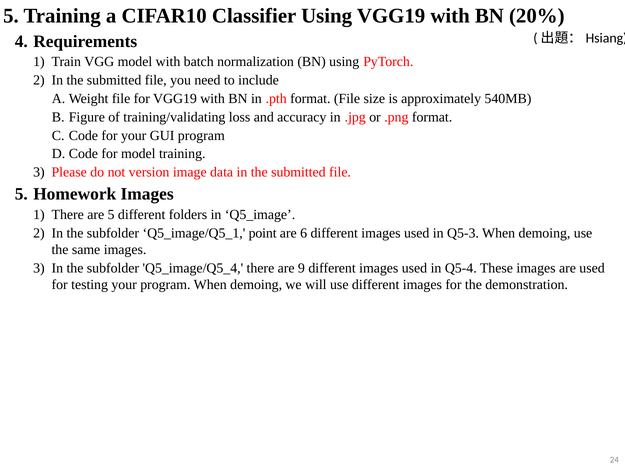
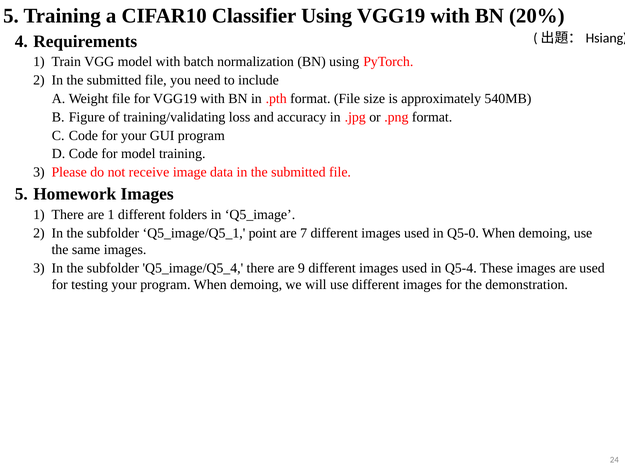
version: version -> receive (149, 172)
are 5: 5 -> 1 (111, 214)
6: 6 -> 7 (304, 233)
Q5-3: Q5-3 -> Q5-0 (463, 233)
